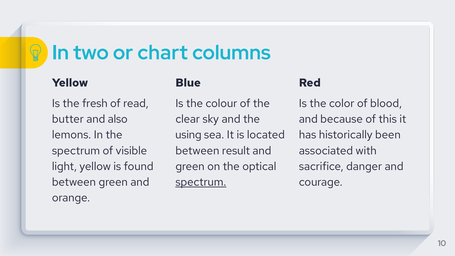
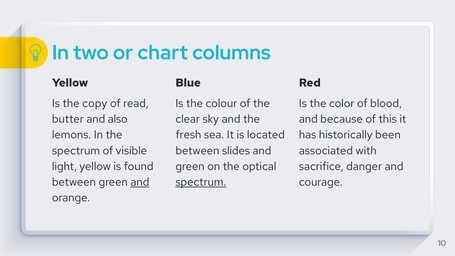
fresh: fresh -> copy (95, 103)
using: using -> fresh (188, 135)
result: result -> slides (236, 151)
and underline: none -> present (140, 182)
